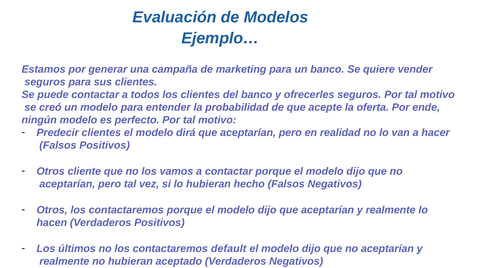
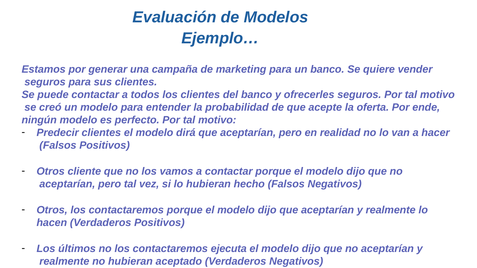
default: default -> ejecuta (229, 249)
